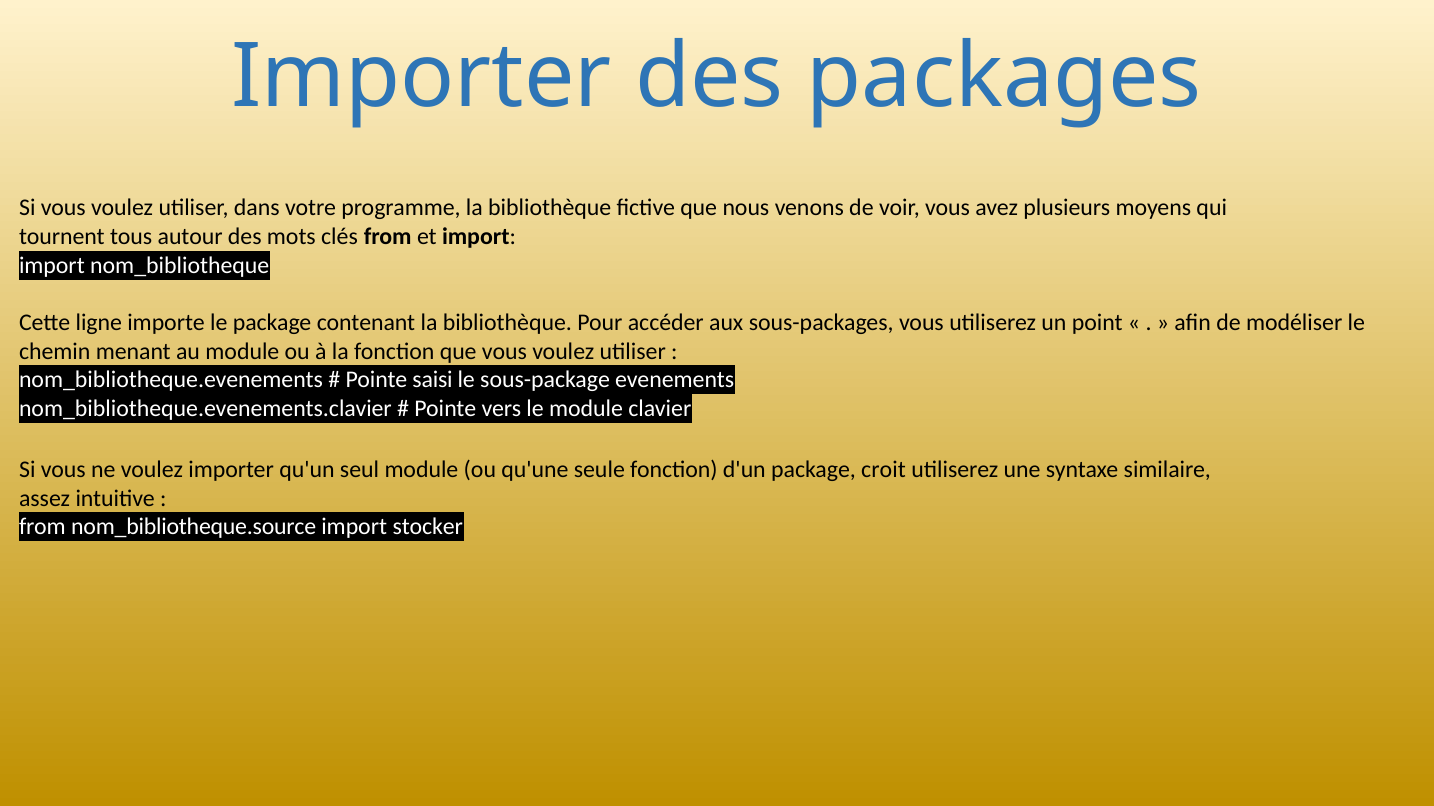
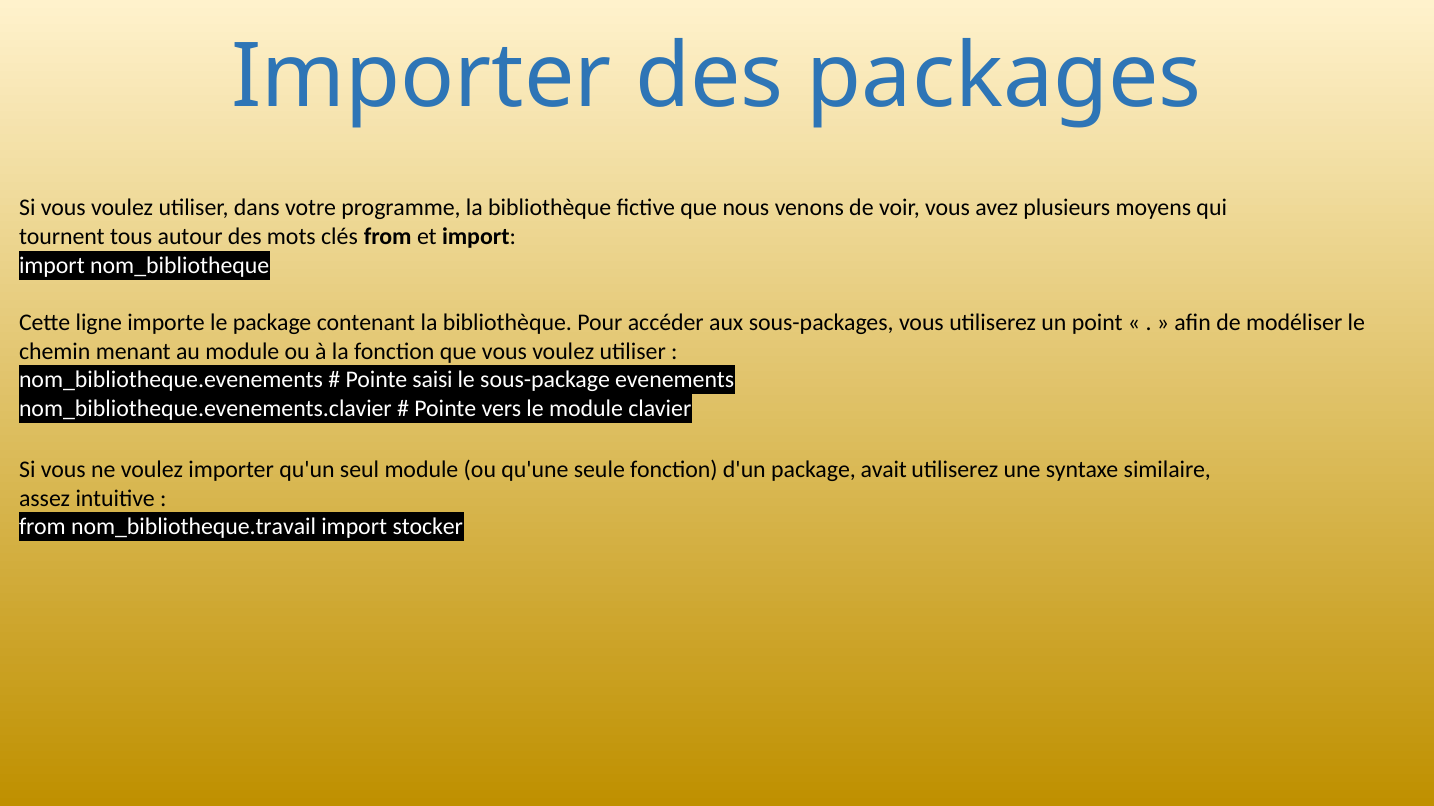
croit: croit -> avait (884, 470)
nom_bibliotheque.source: nom_bibliotheque.source -> nom_bibliotheque.travail (194, 527)
